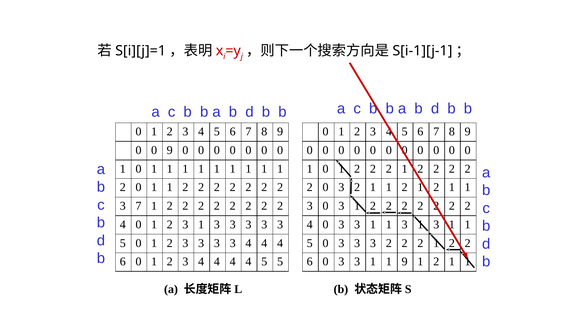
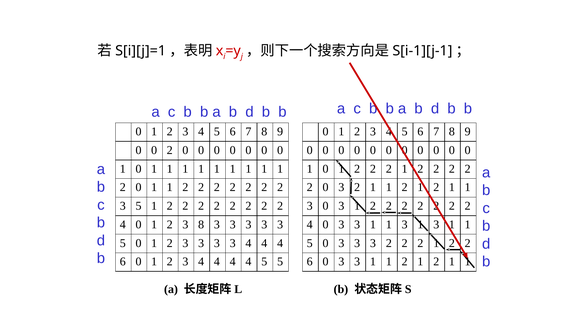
0 9: 9 -> 2 (170, 150)
3 7: 7 -> 5 (138, 206)
2 3 1: 1 -> 8 (201, 225)
3 1 1 9: 9 -> 2 (405, 262)
